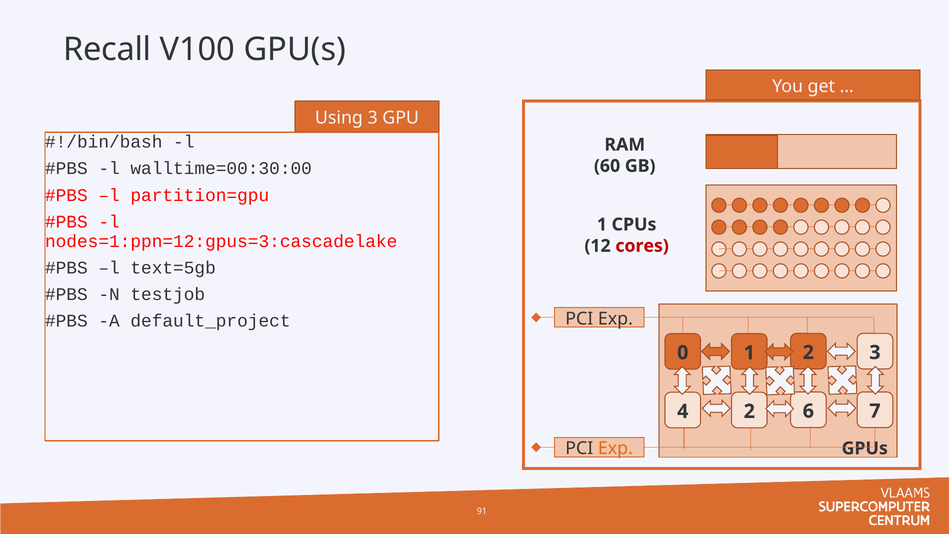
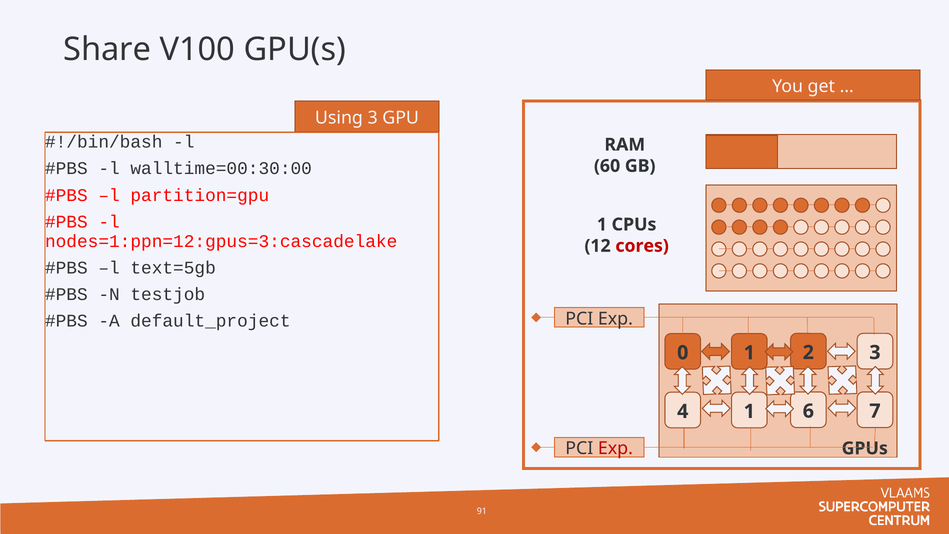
Recall: Recall -> Share (107, 49)
4 2: 2 -> 1 (749, 411)
Exp colour: orange -> red (615, 448)
